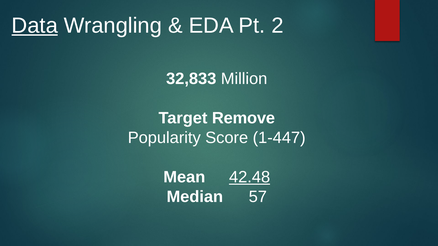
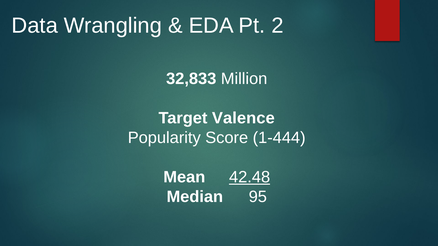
Data underline: present -> none (35, 26)
Remove: Remove -> Valence (243, 118)
1-447: 1-447 -> 1-444 (279, 138)
57: 57 -> 95 (258, 197)
